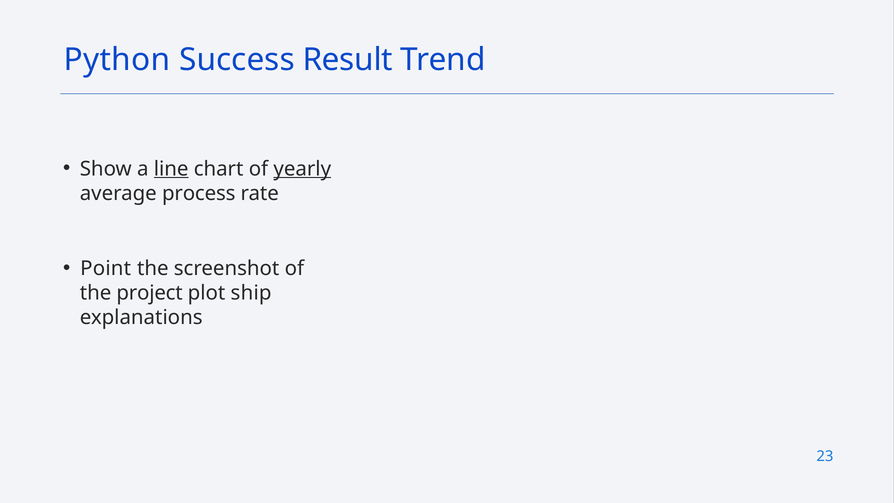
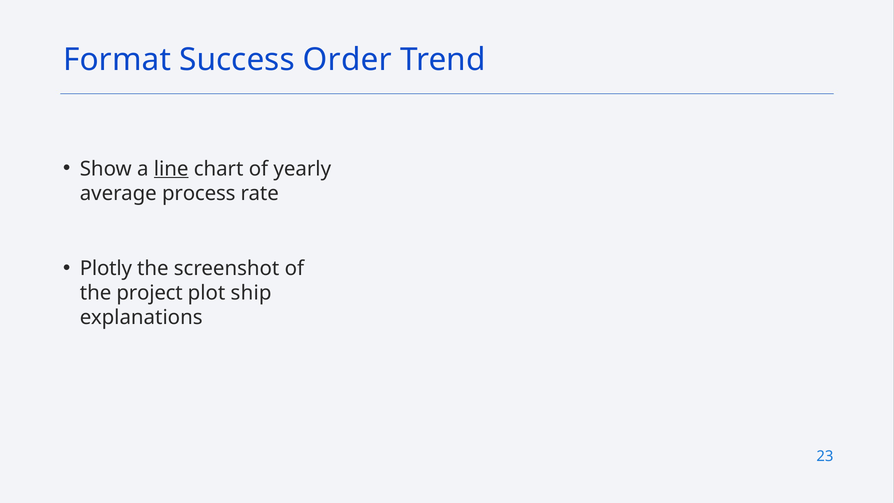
Python: Python -> Format (117, 60)
Result: Result -> Order (347, 60)
yearly underline: present -> none (302, 169)
Point: Point -> Plotly (106, 268)
